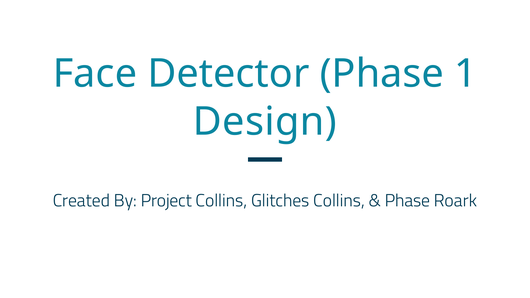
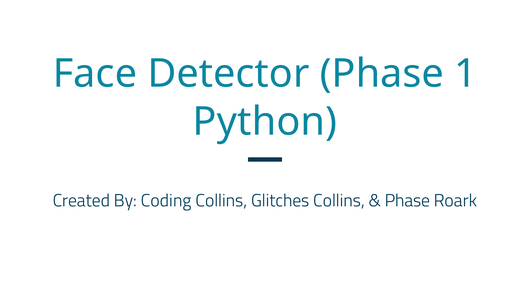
Design: Design -> Python (265, 122)
Project: Project -> Coding (166, 201)
